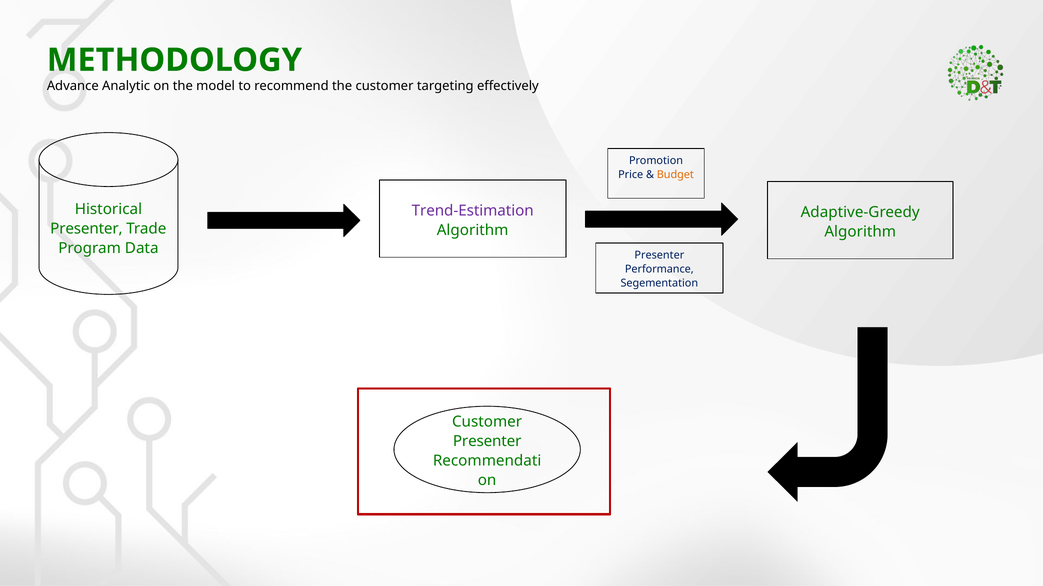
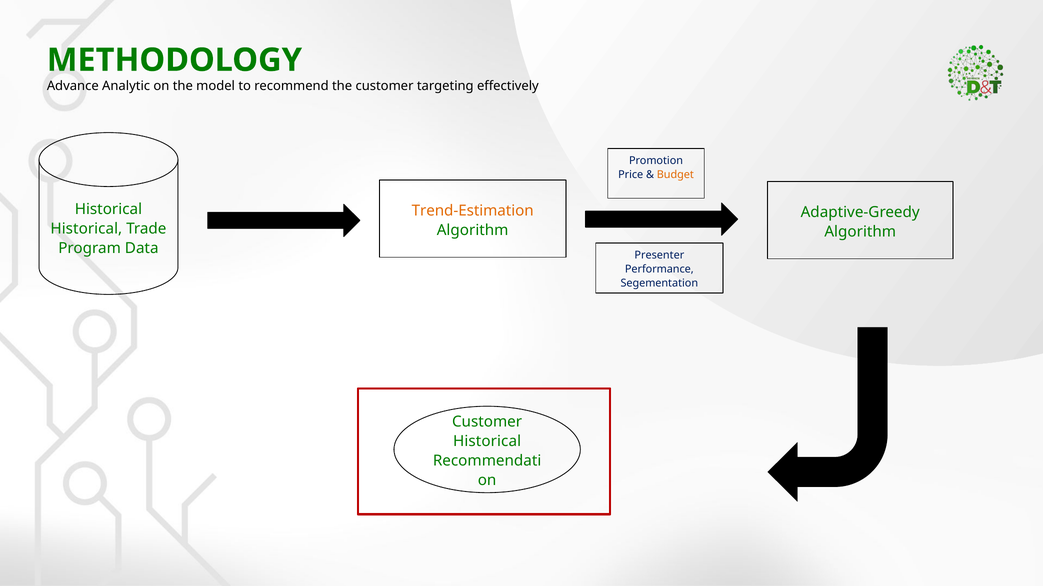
Trend-Estimation colour: purple -> orange (473, 211)
Presenter: Presenter -> Historical (86, 229)
Presenter: Presenter -> Historical (487, 442)
